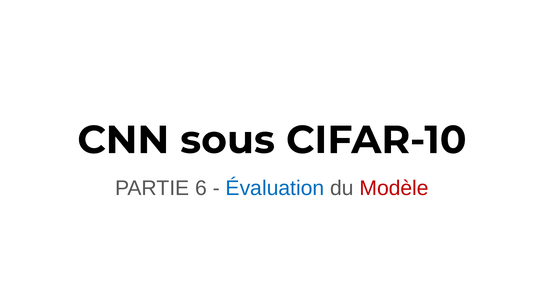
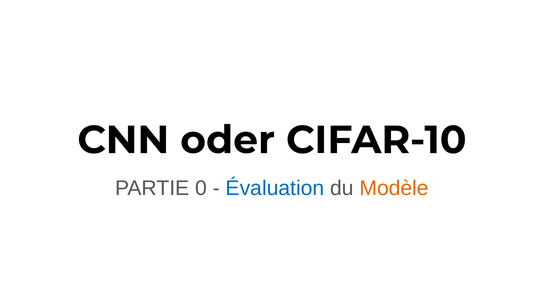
sous: sous -> oder (228, 140)
6: 6 -> 0 (201, 188)
Modèle colour: red -> orange (394, 188)
